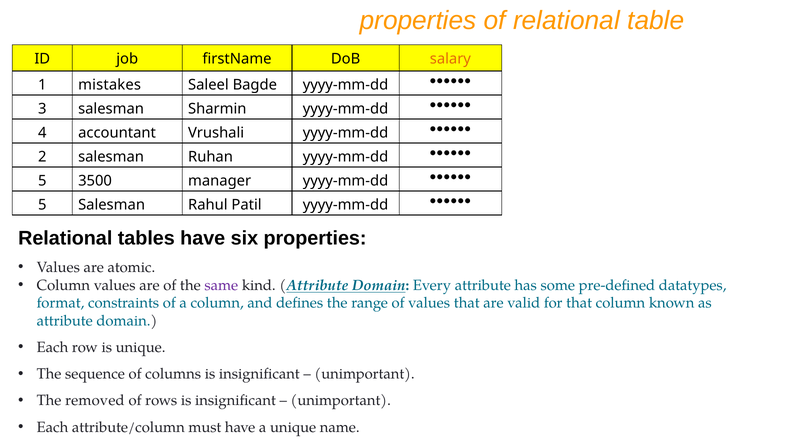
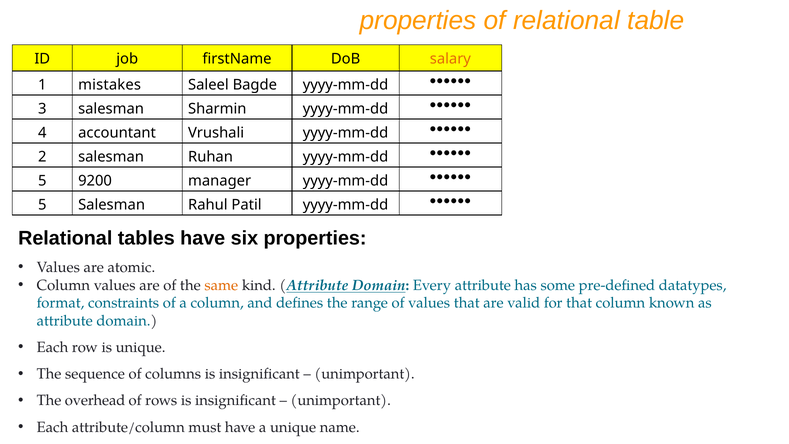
3500: 3500 -> 9200 (95, 181)
same colour: purple -> orange (221, 285)
removed: removed -> overhead (95, 400)
